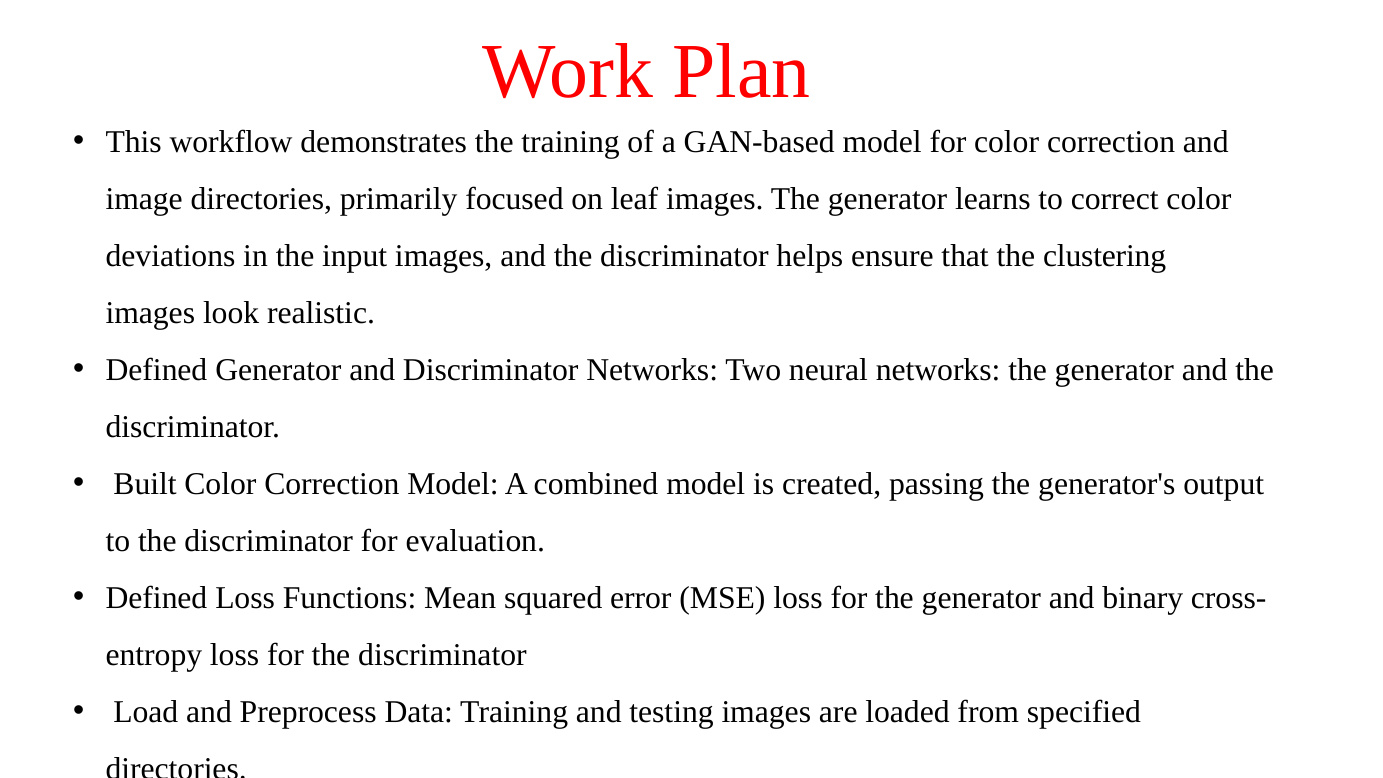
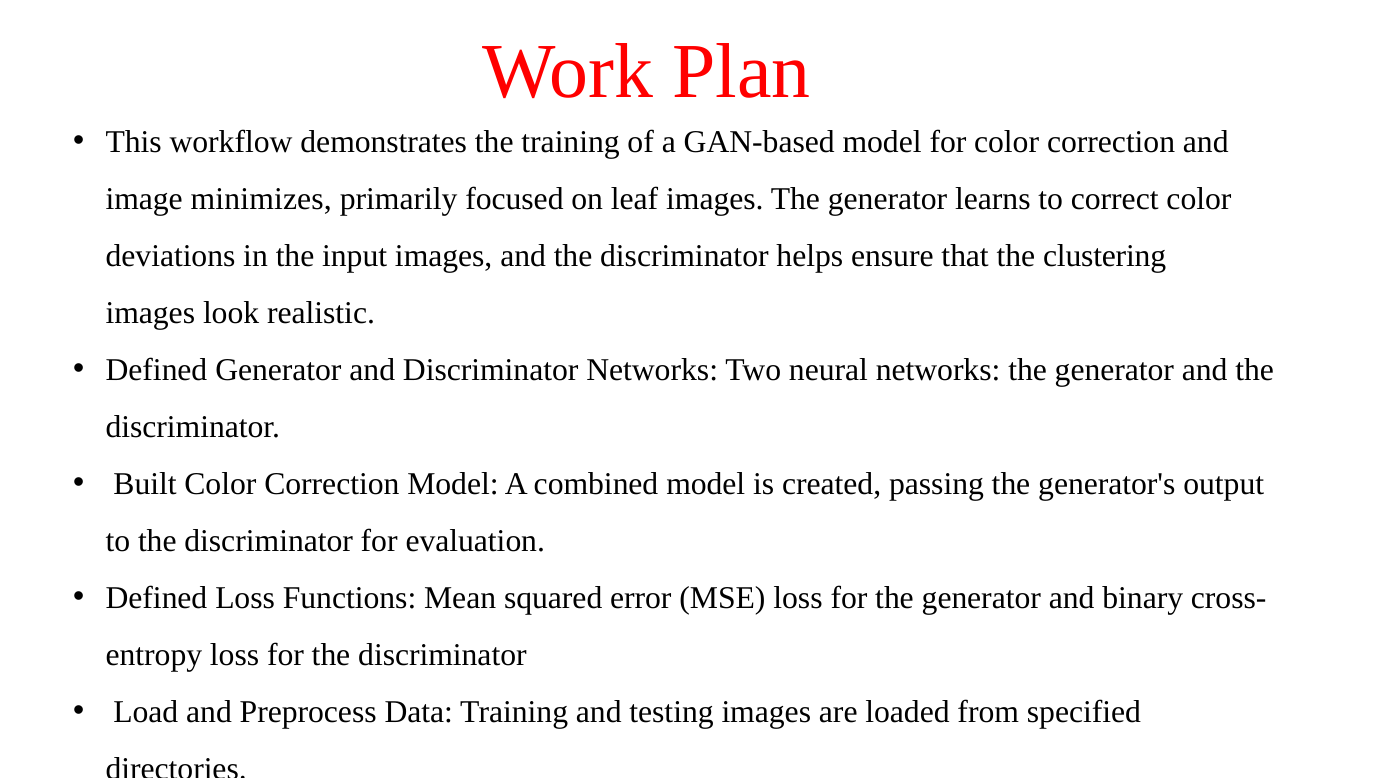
image directories: directories -> minimizes (261, 199)
